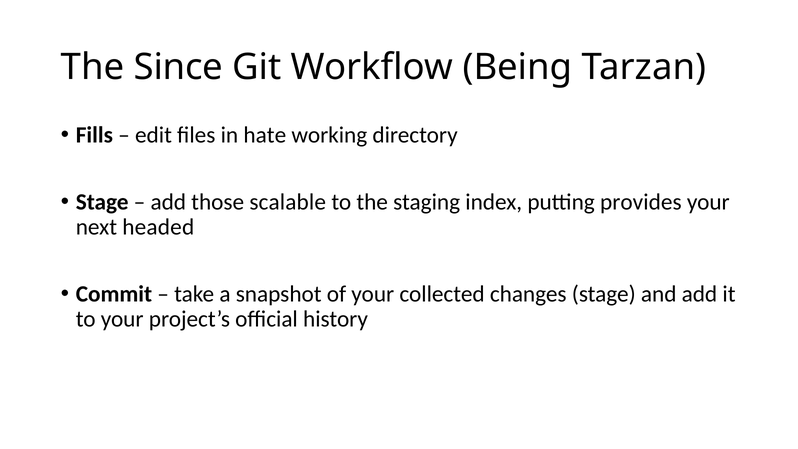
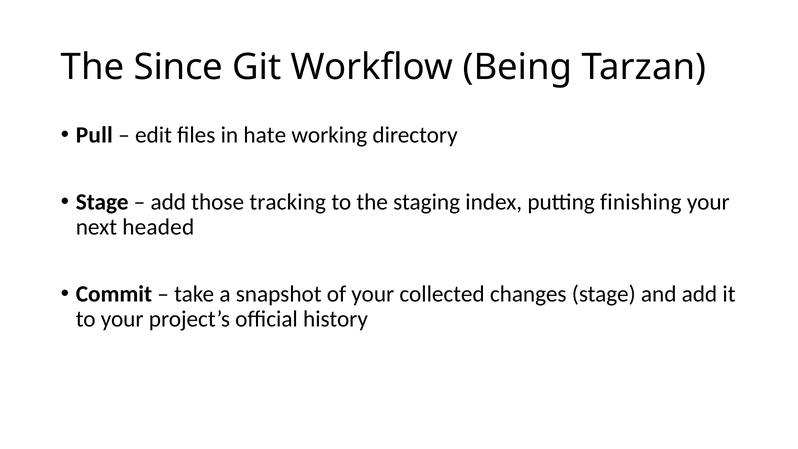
Fills: Fills -> Pull (94, 135)
scalable: scalable -> tracking (288, 202)
provides: provides -> finishing (641, 202)
